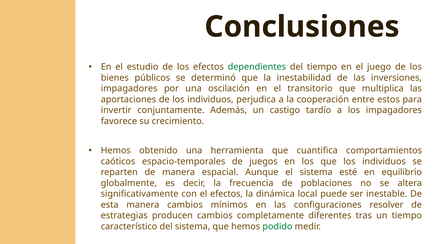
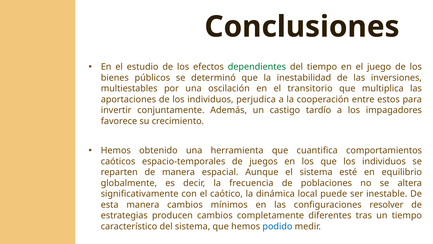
impagadores: impagadores -> multiestables (129, 88)
el efectos: efectos -> caótico (226, 194)
podido colour: green -> blue (277, 226)
